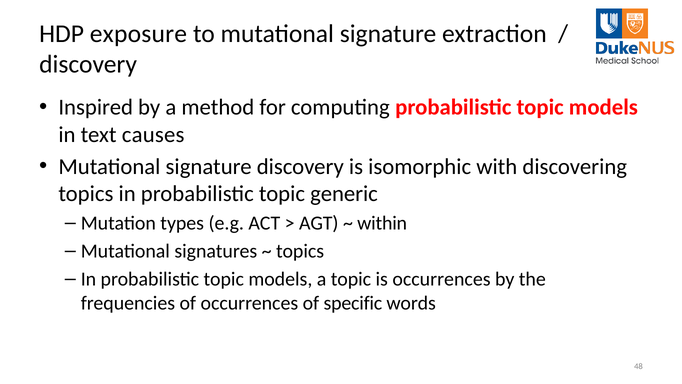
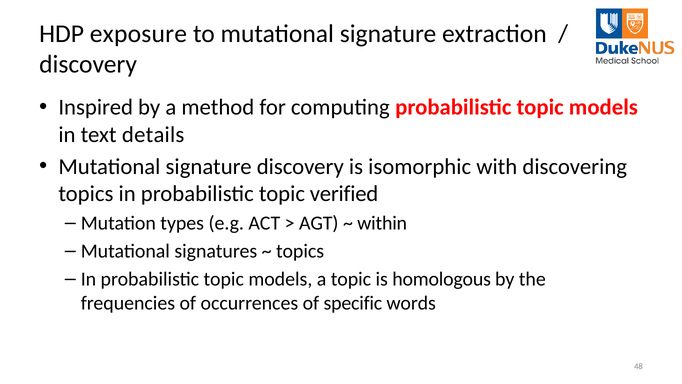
causes: causes -> details (153, 135)
generic: generic -> verified (344, 194)
is occurrences: occurrences -> homologous (442, 279)
